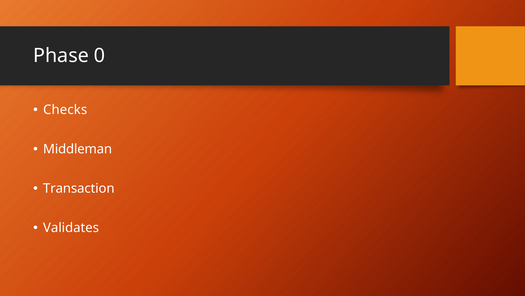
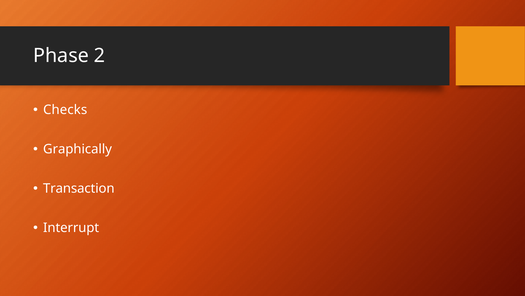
0: 0 -> 2 (100, 56)
Middleman: Middleman -> Graphically (78, 149)
Validates: Validates -> Interrupt (71, 227)
